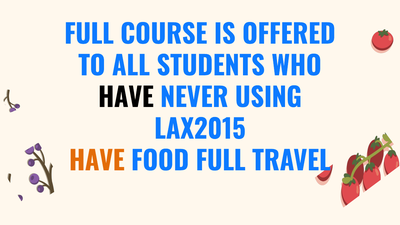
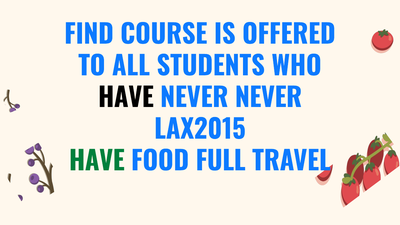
FULL: FULL -> FIND (89, 35)
NEVER USING: USING -> NEVER (269, 98)
HAVE colour: orange -> green (97, 162)
